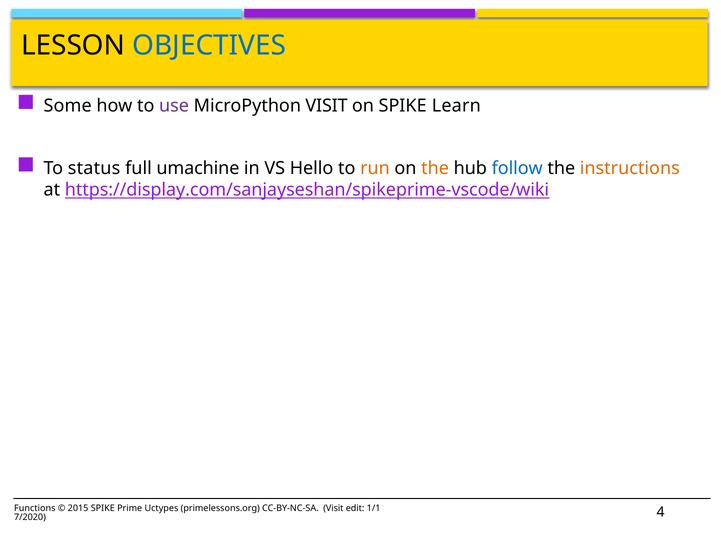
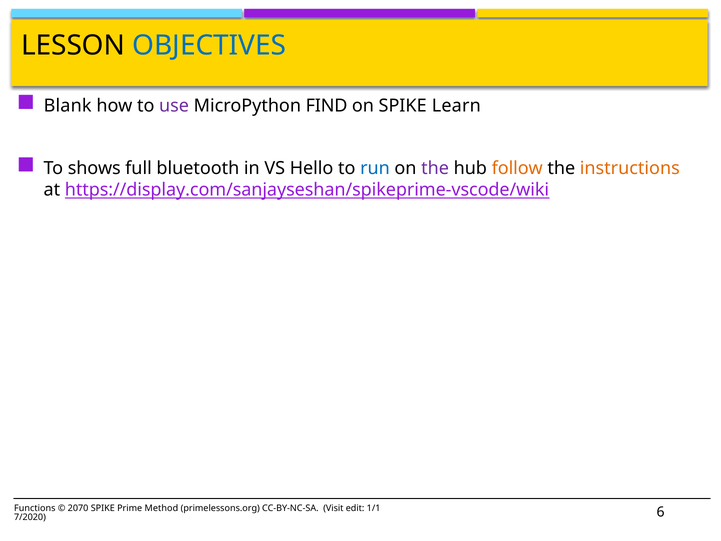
Some: Some -> Blank (68, 106)
MicroPython VISIT: VISIT -> FIND (327, 106)
status: status -> shows (94, 168)
umachine: umachine -> bluetooth (198, 168)
run colour: orange -> blue (375, 168)
the colour: orange -> purple (435, 168)
follow colour: blue -> orange (517, 168)
2015: 2015 -> 2070 (78, 508)
Uctypes: Uctypes -> Method (161, 508)
4: 4 -> 6 (661, 512)
